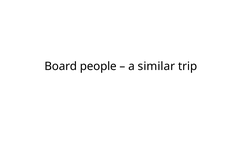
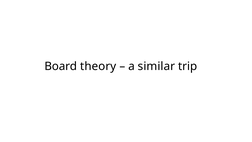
people: people -> theory (98, 66)
